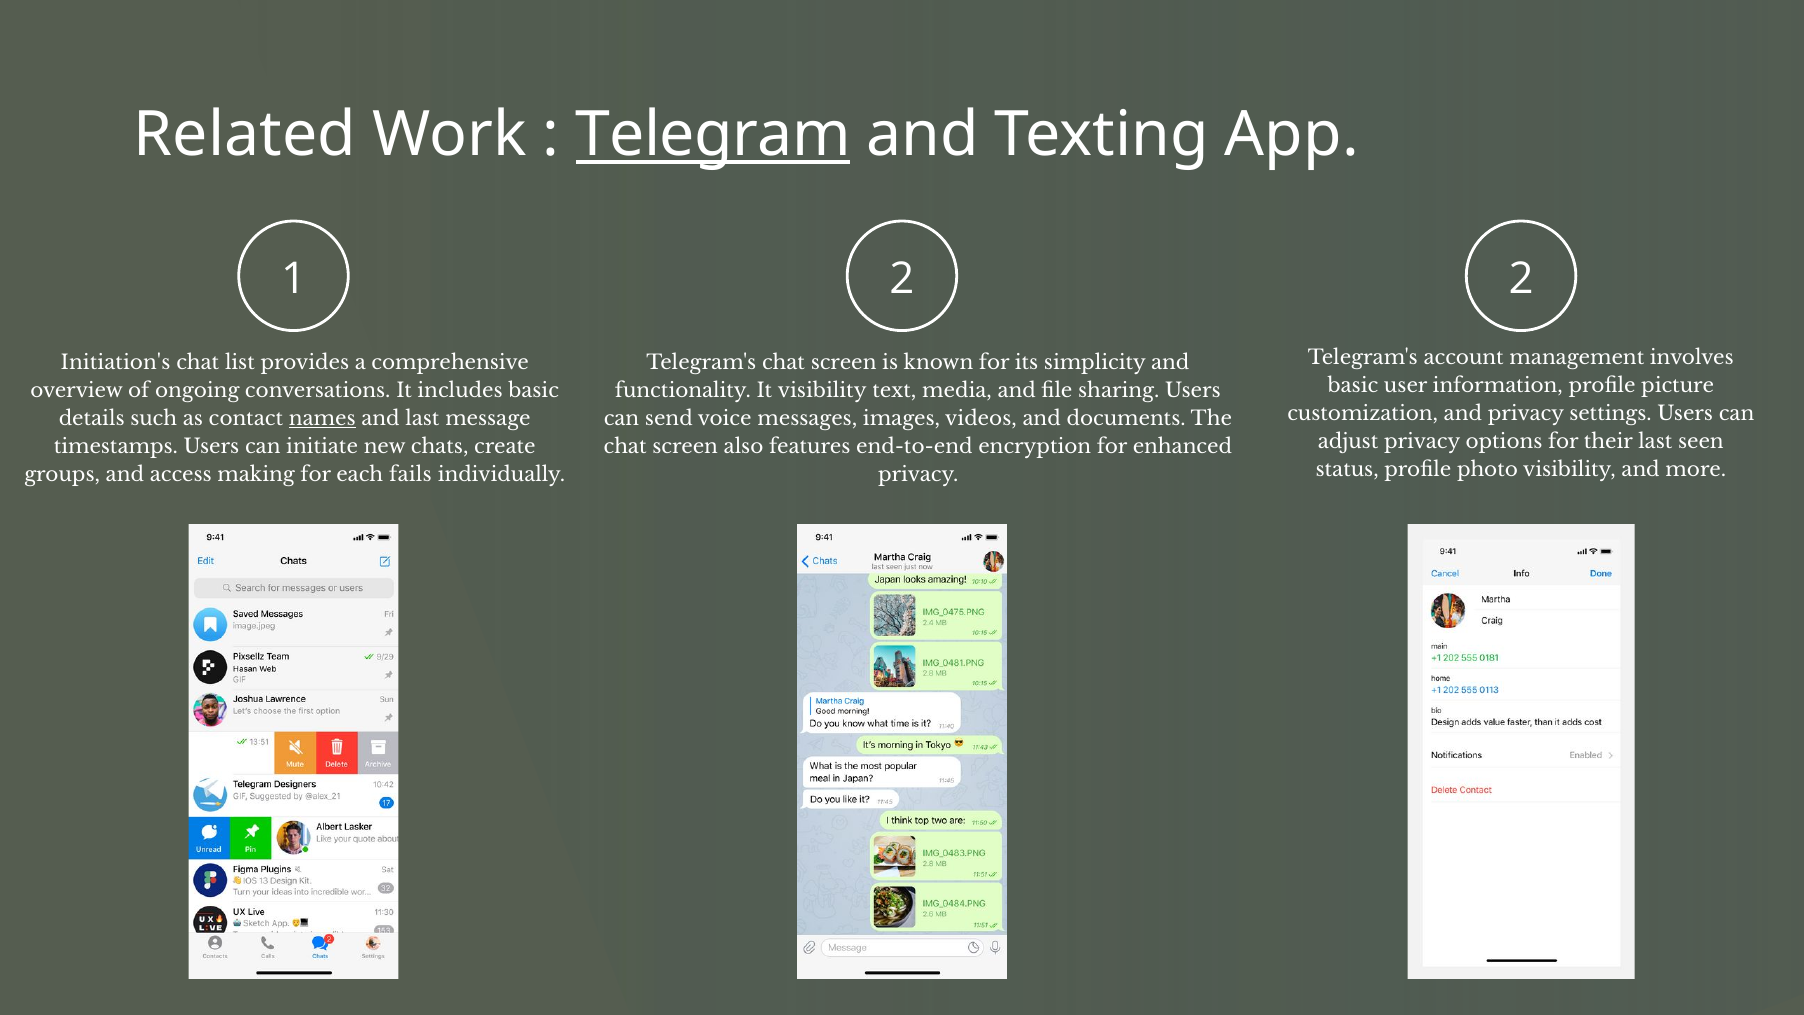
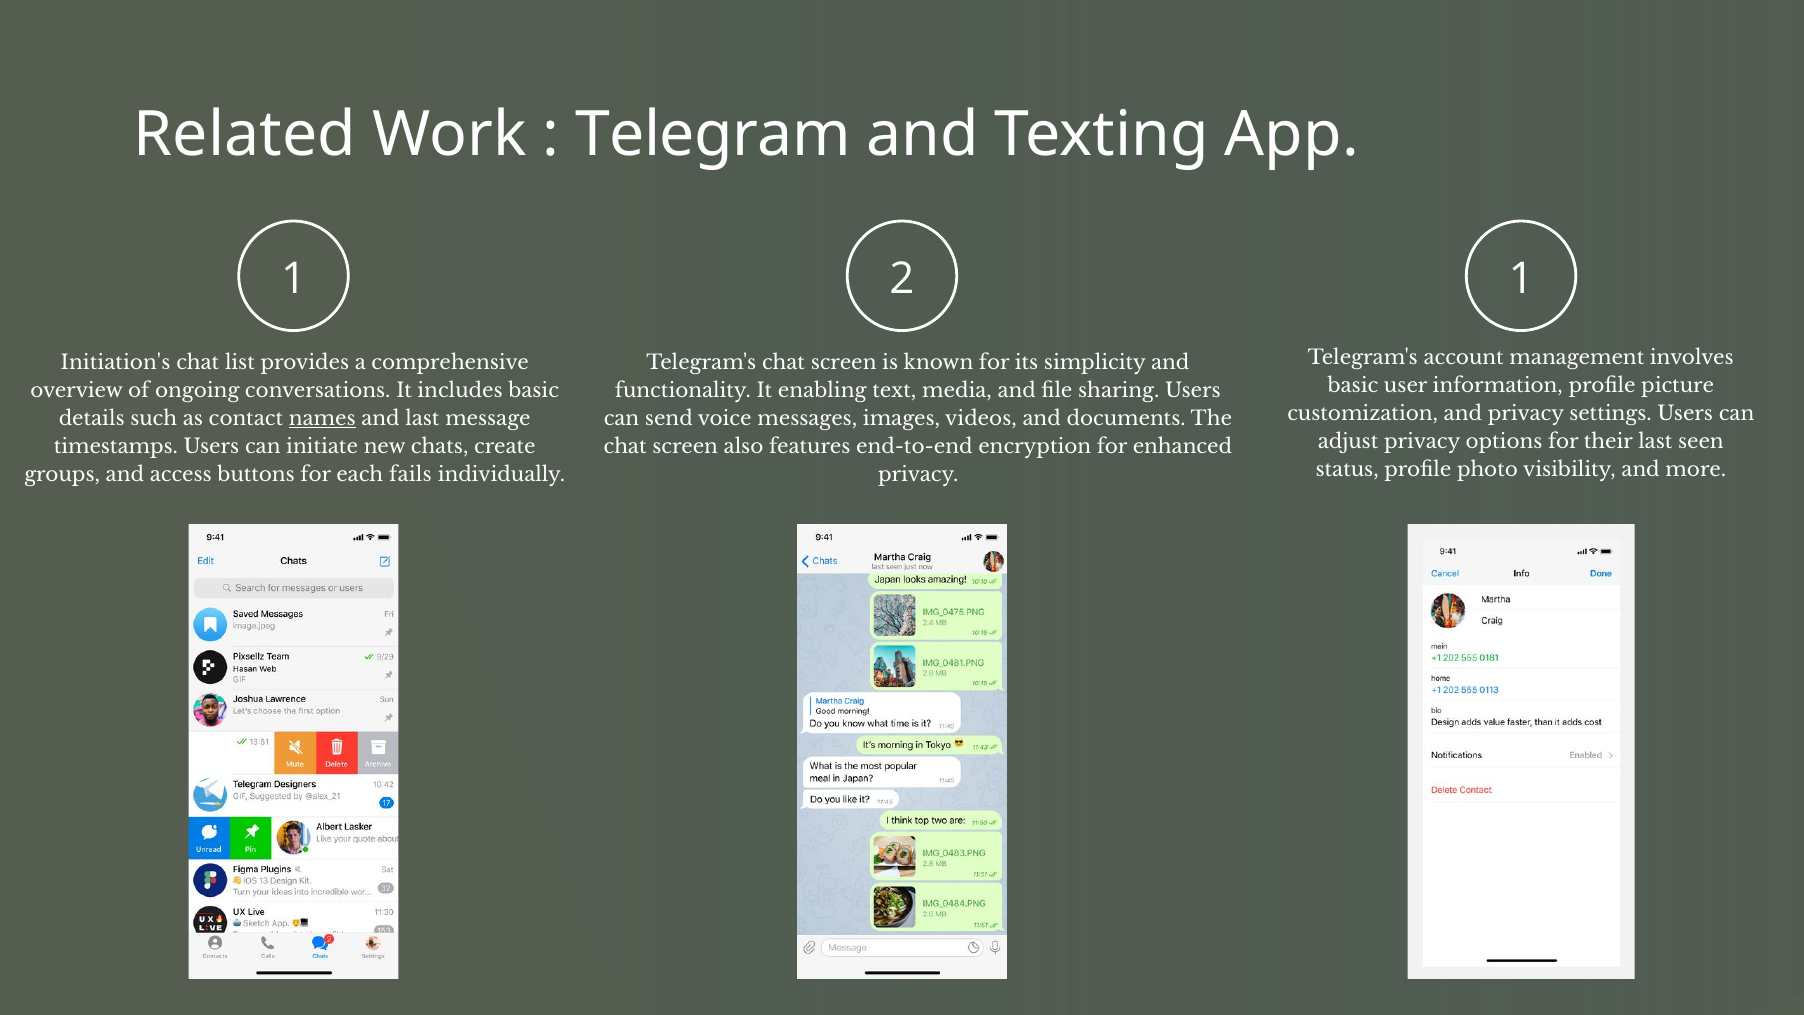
Telegram underline: present -> none (713, 135)
2 2: 2 -> 1 (1521, 279)
It visibility: visibility -> enabling (822, 391)
making: making -> buttons (256, 475)
